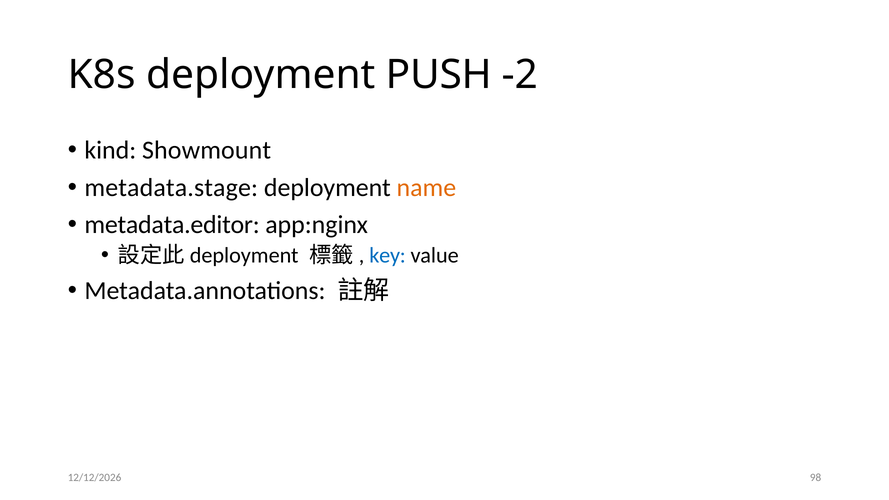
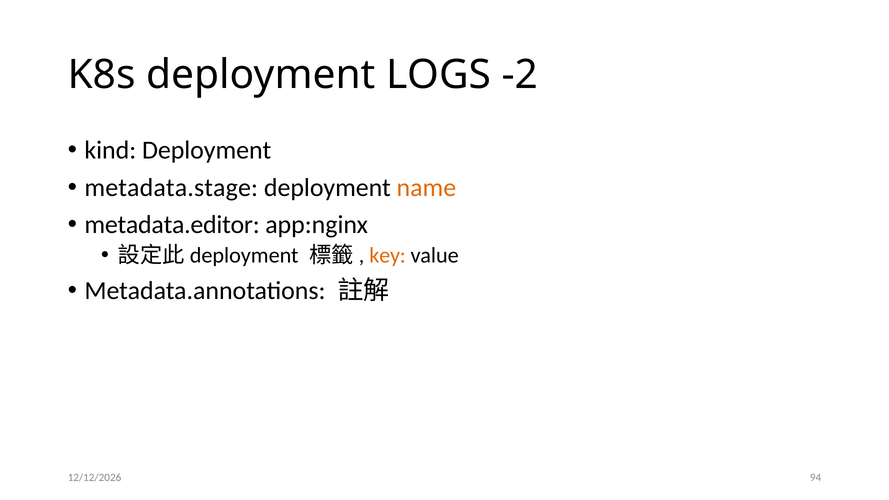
PUSH: PUSH -> LOGS (439, 75)
kind Showmount: Showmount -> Deployment (207, 150)
key colour: blue -> orange (388, 255)
98: 98 -> 94 (816, 477)
